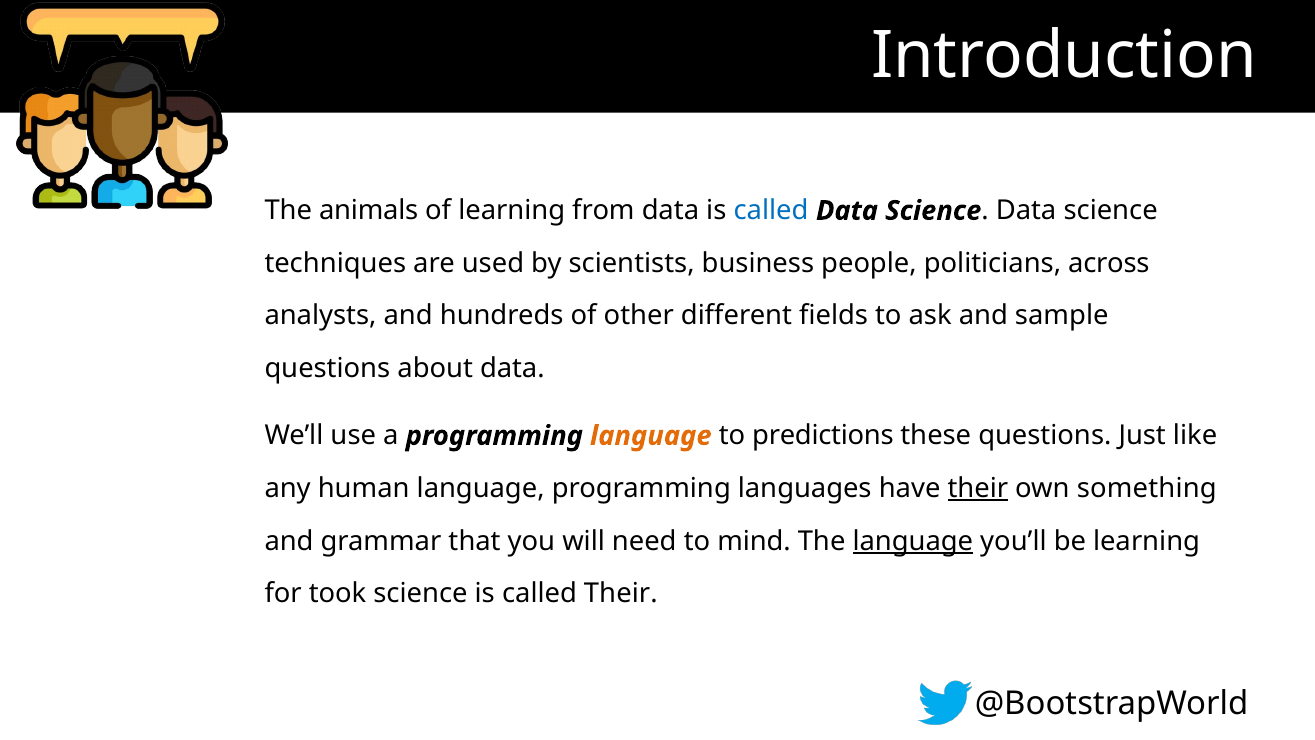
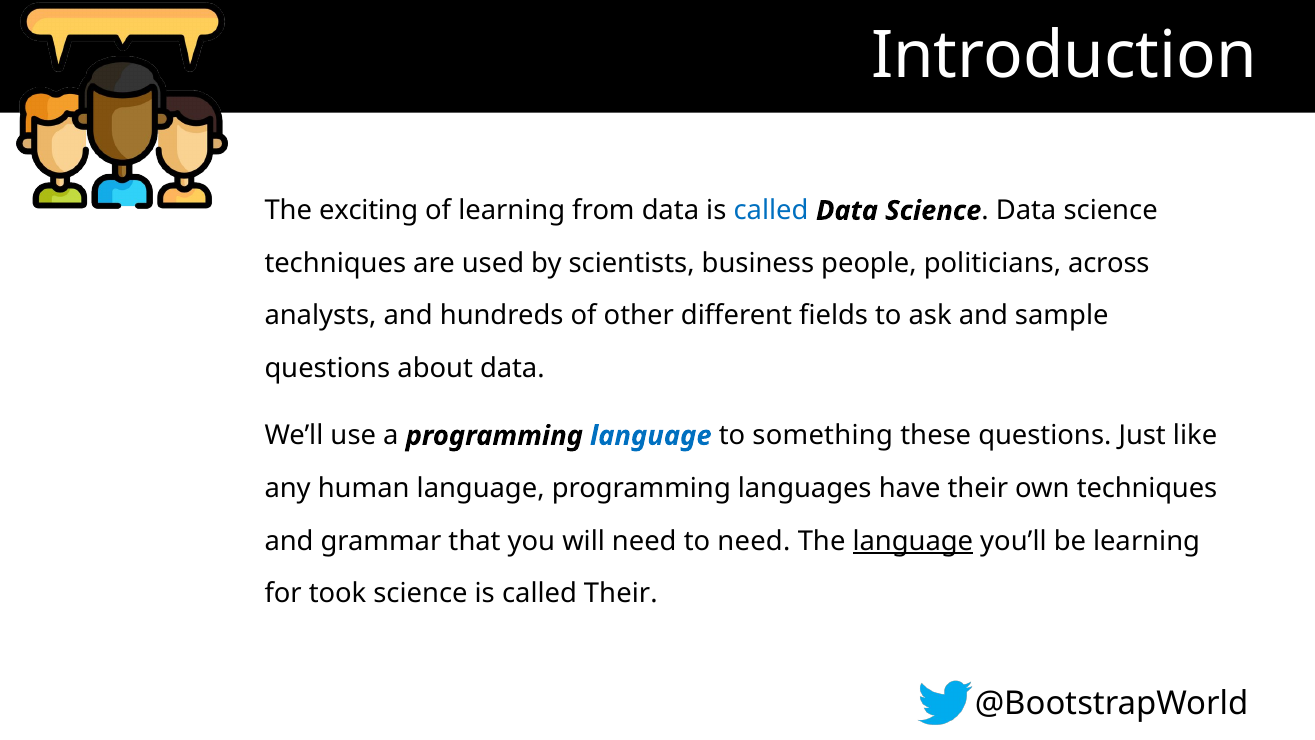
animals: animals -> exciting (369, 211)
language colour: orange -> blue (651, 436)
predictions: predictions -> something (823, 436)
their underline: present -> none (978, 488)
own something: something -> techniques (1147, 488)
to mind: mind -> need (754, 541)
